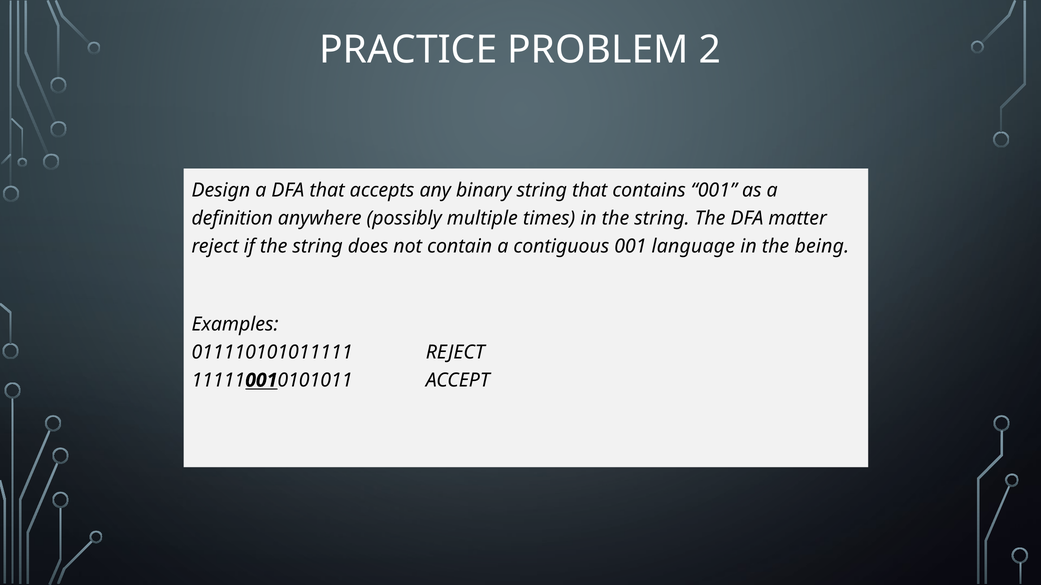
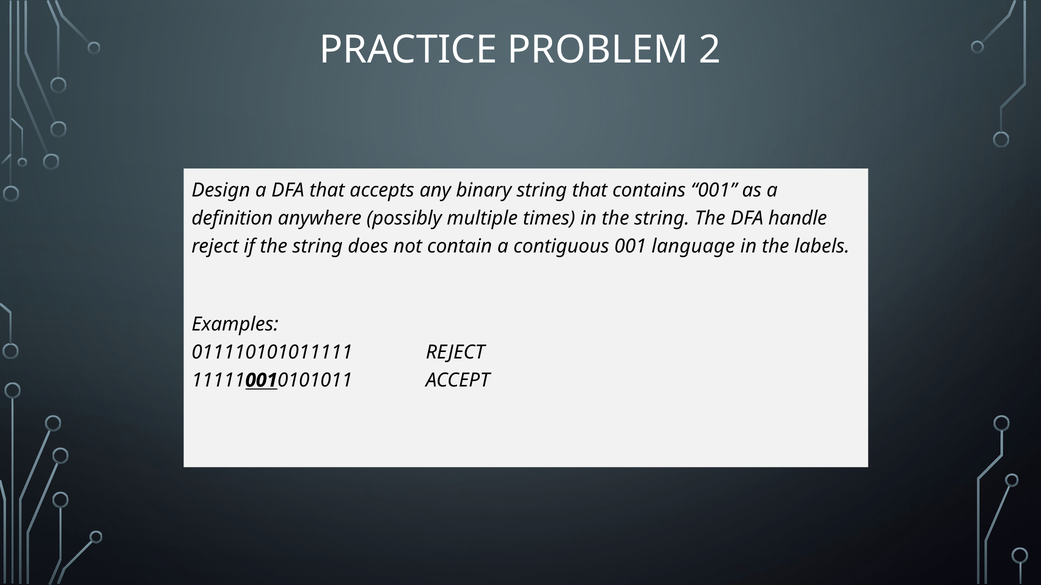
matter: matter -> handle (798, 218)
being: being -> labels (822, 247)
